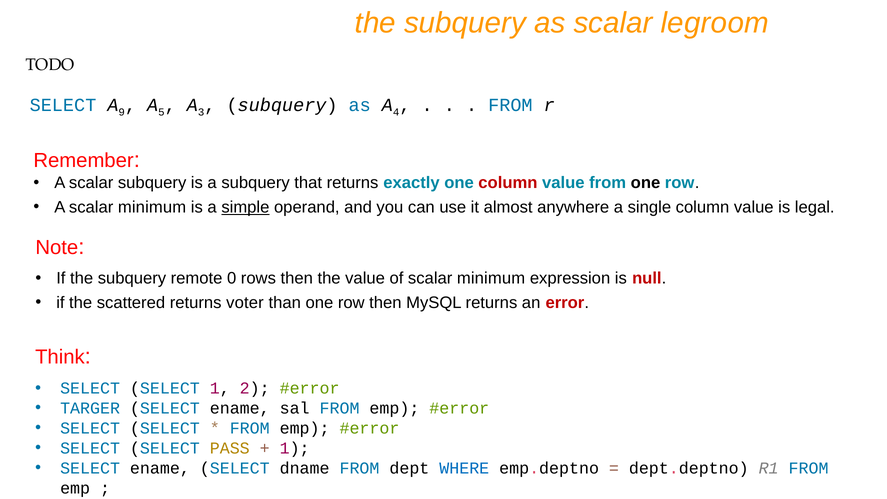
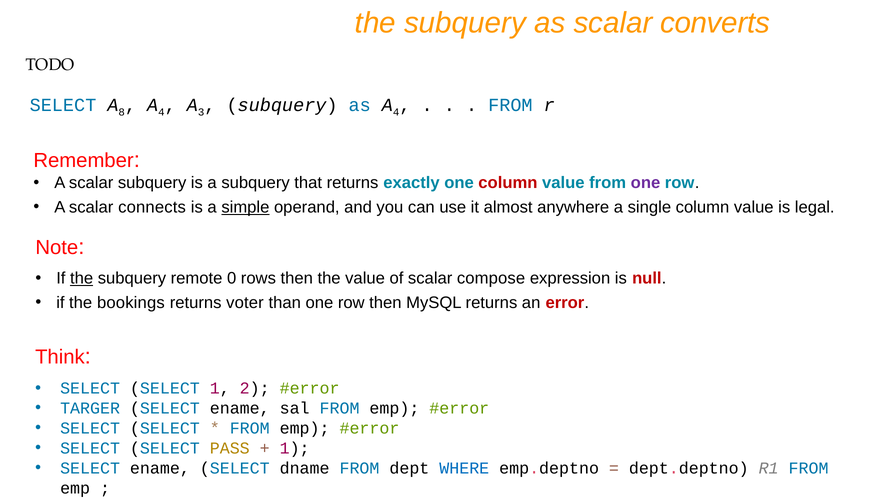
legroom: legroom -> converts (715, 23)
9: 9 -> 8 (122, 112)
5: 5 -> 4 (161, 112)
one colour: black -> purple (646, 183)
A scalar minimum: minimum -> connects (152, 207)
the underline: none -> present (82, 278)
of scalar minimum: minimum -> compose (491, 278)
scattered: scattered -> bookings (131, 303)
